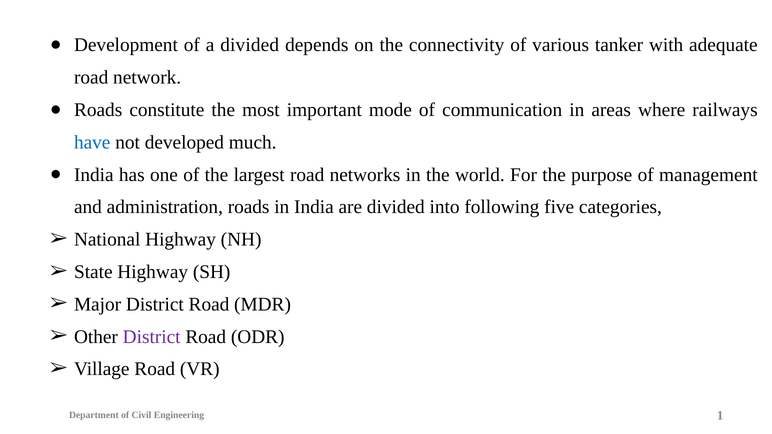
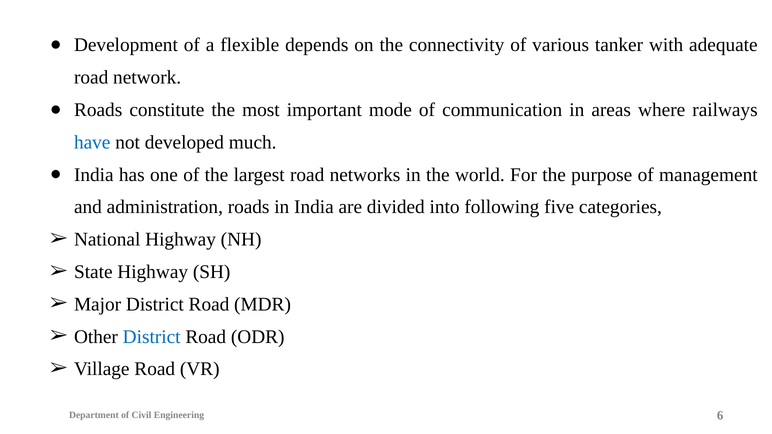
a divided: divided -> flexible (250, 45)
District colour: purple -> blue (152, 337)
1: 1 -> 6 (720, 416)
